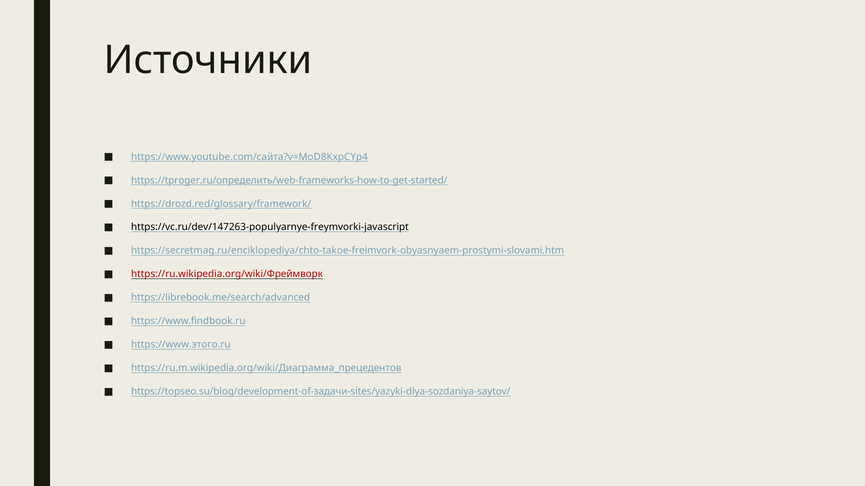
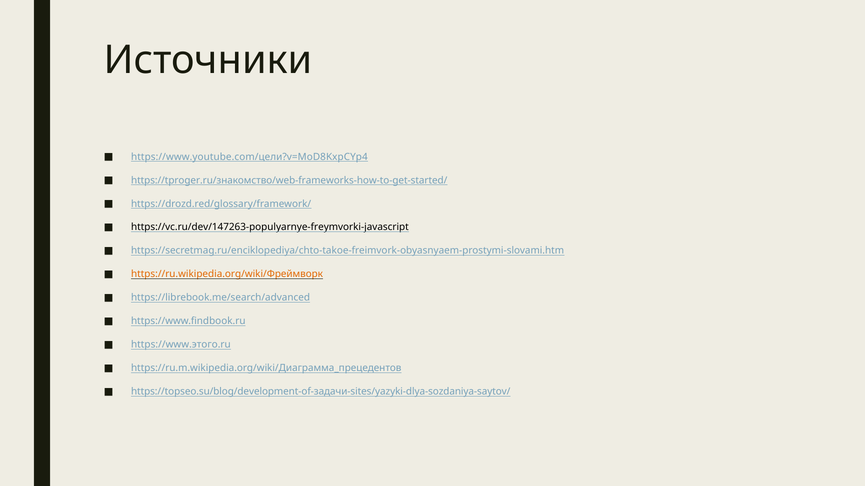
https://www.youtube.com/сайта?v=MoD8KxpCYp4: https://www.youtube.com/сайта?v=MoD8KxpCYp4 -> https://www.youtube.com/цели?v=MoD8KxpCYp4 (249, 157)
https://tproger.ru/определить/web-frameworks-how-to-get-started/: https://tproger.ru/определить/web-frameworks-how-to-get-started/ -> https://tproger.ru/знакомство/web-frameworks-how-to-get-started/ (289, 180)
https://ru.wikipedia.org/wiki/Фреймворк colour: red -> orange (227, 275)
